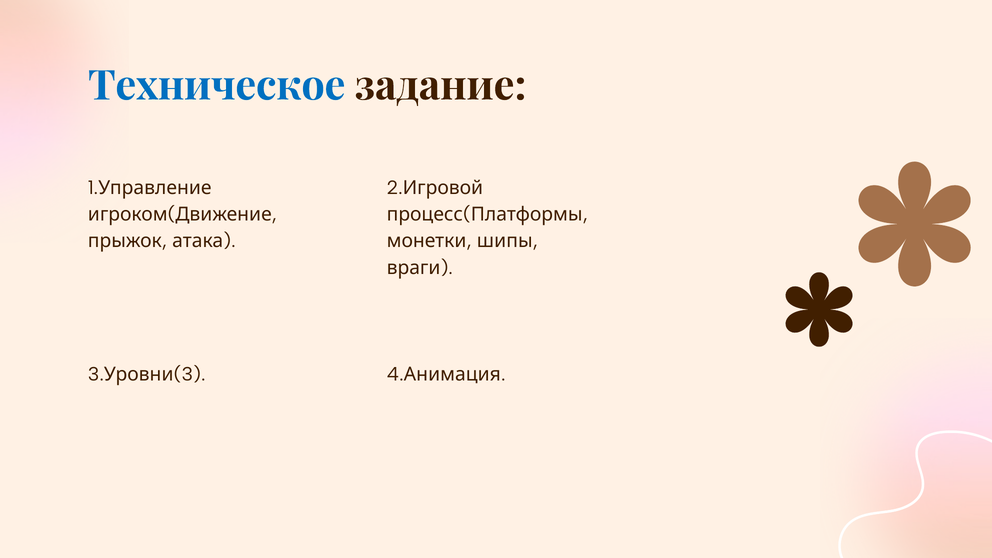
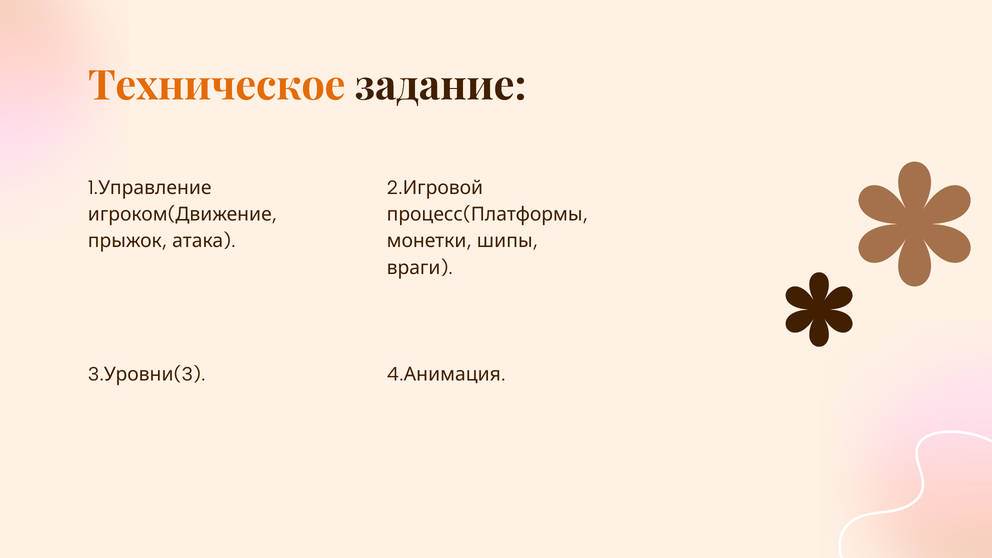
Техническое colour: blue -> orange (217, 86)
